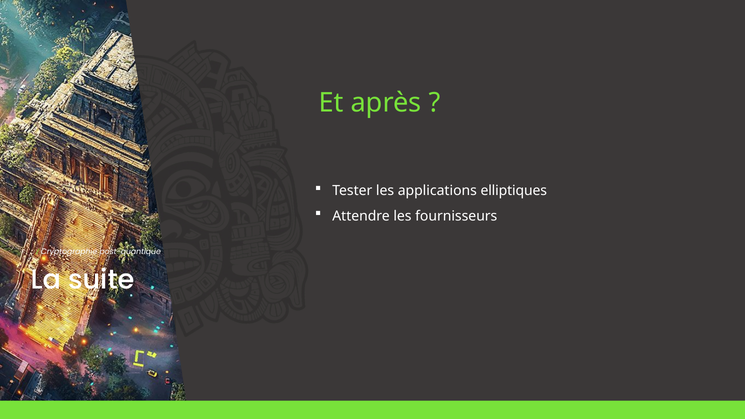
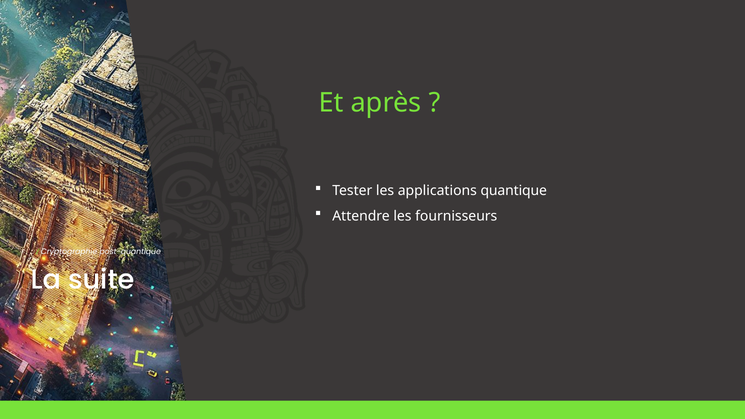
elliptiques: elliptiques -> quantique (514, 191)
